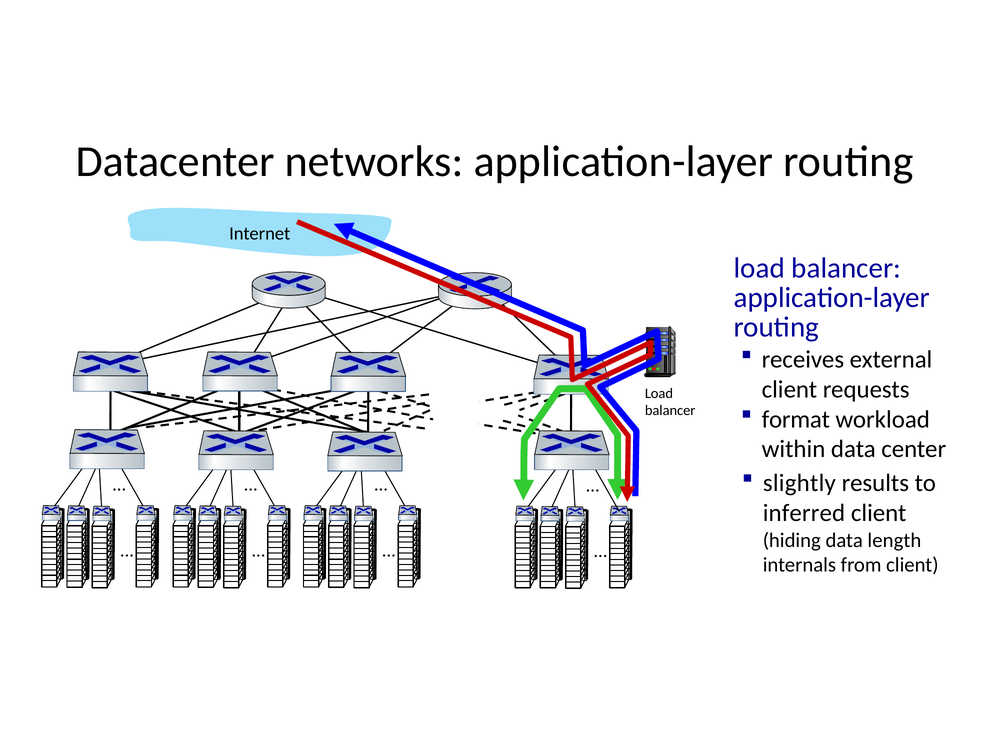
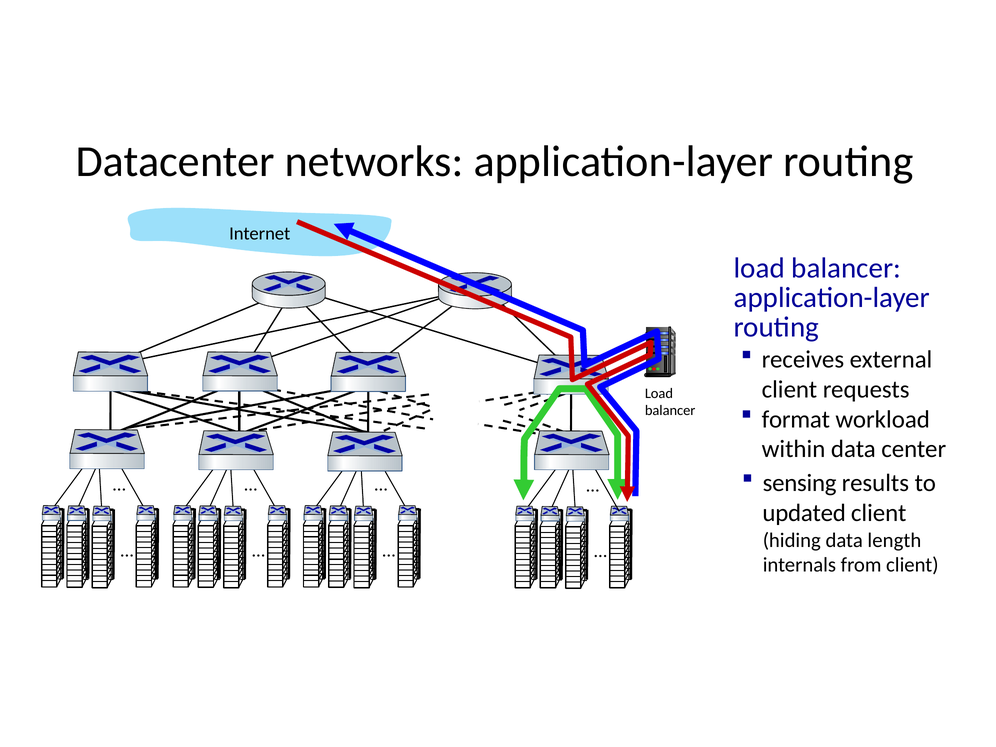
slightly: slightly -> sensing (800, 483)
inferred: inferred -> updated (804, 513)
